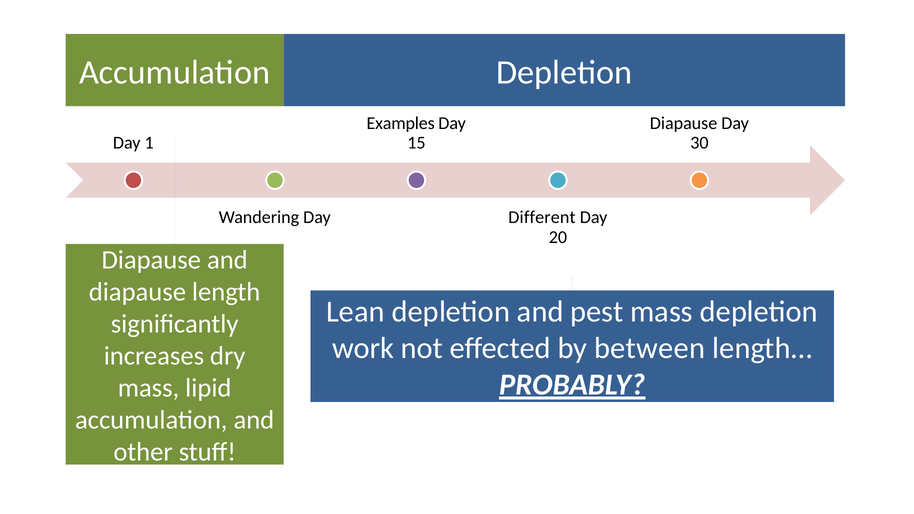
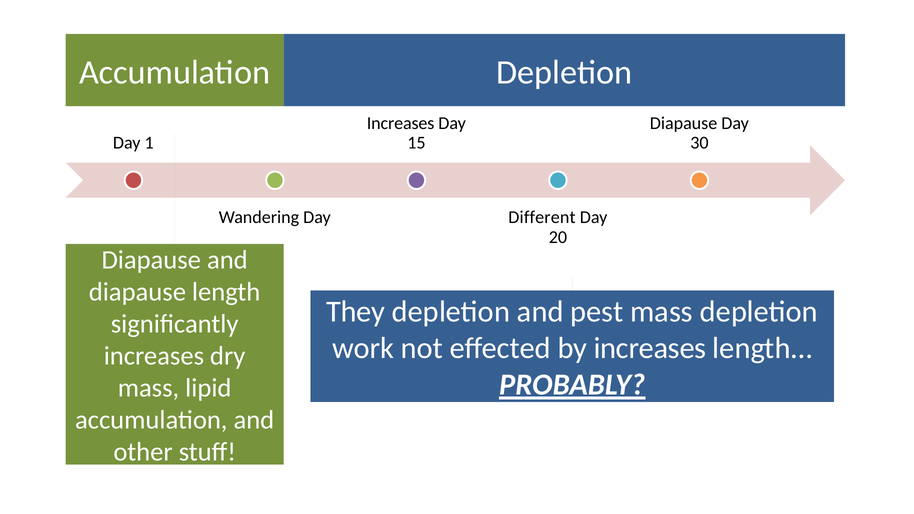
Examples: Examples -> Increases (401, 123)
Lean: Lean -> They (356, 312)
by between: between -> increases (650, 348)
